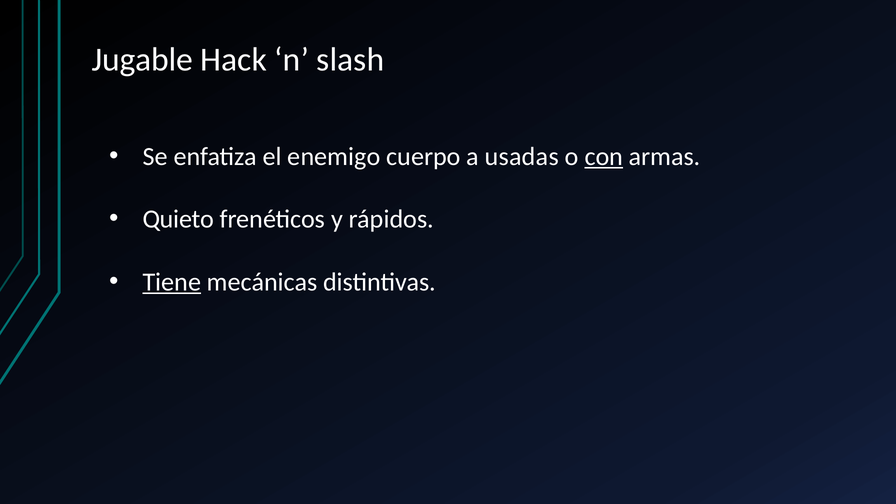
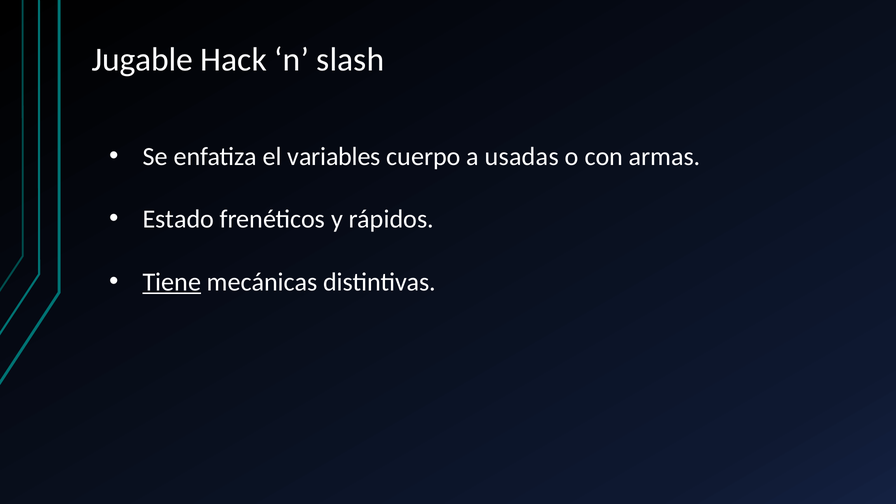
enemigo: enemigo -> variables (334, 156)
con underline: present -> none (604, 156)
Quieto: Quieto -> Estado (178, 219)
